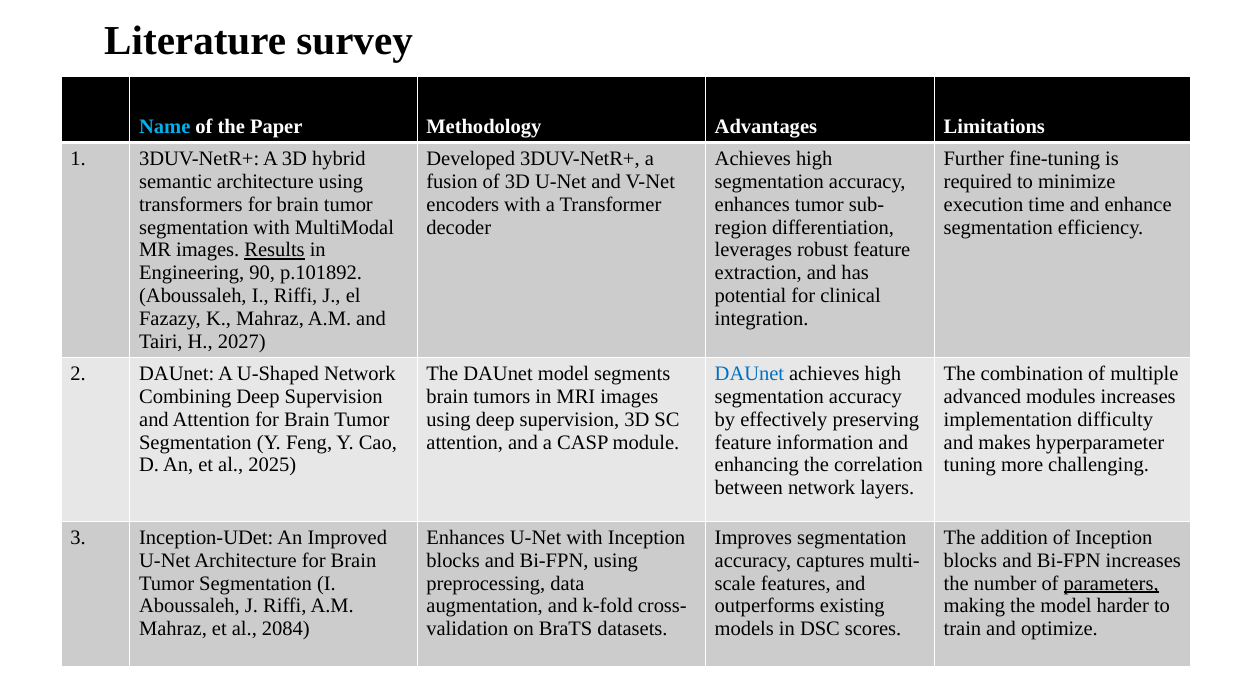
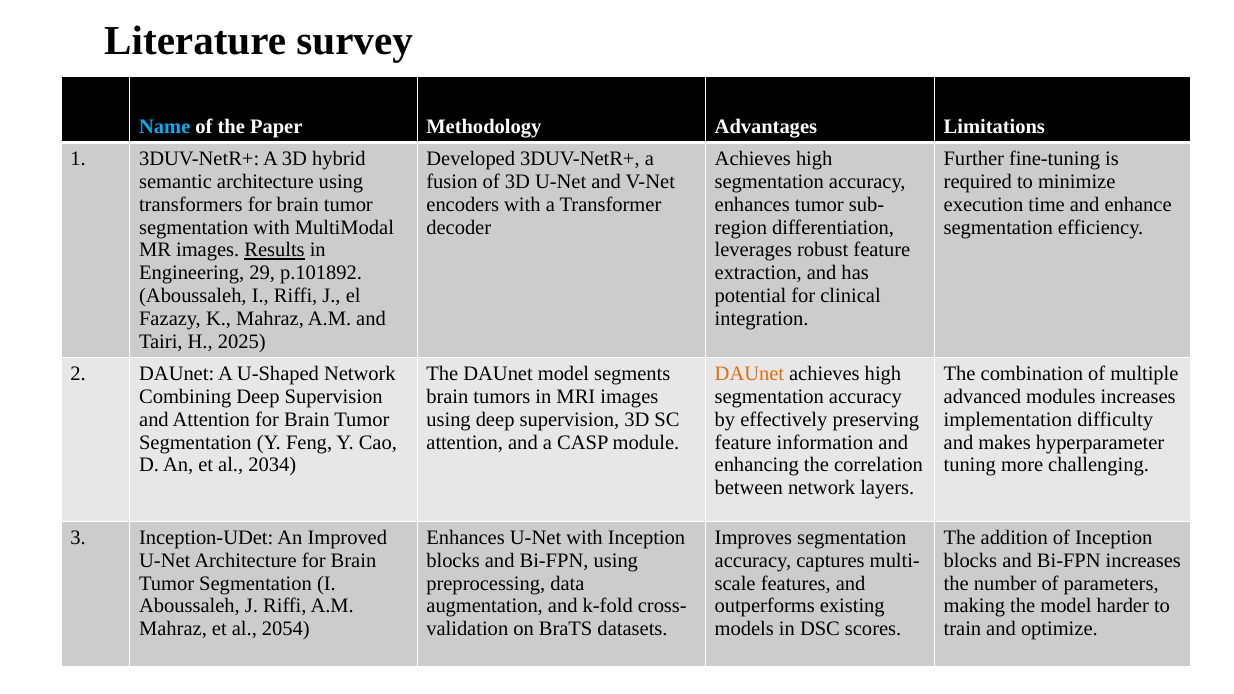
90: 90 -> 29 (262, 273)
2027: 2027 -> 2025 (242, 342)
DAUnet colour: blue -> orange (749, 374)
2025: 2025 -> 2034 (272, 465)
parameters underline: present -> none (1111, 583)
2084: 2084 -> 2054 (286, 629)
